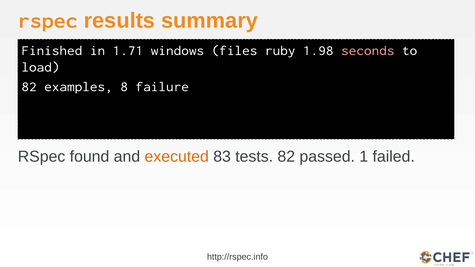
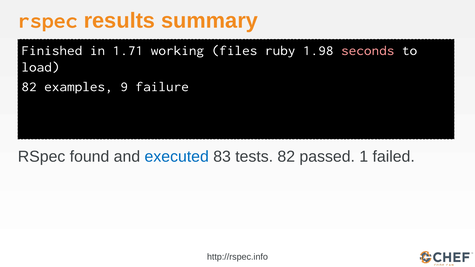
windows: windows -> working (177, 50)
8: 8 -> 9 (124, 87)
executed colour: orange -> blue (177, 157)
